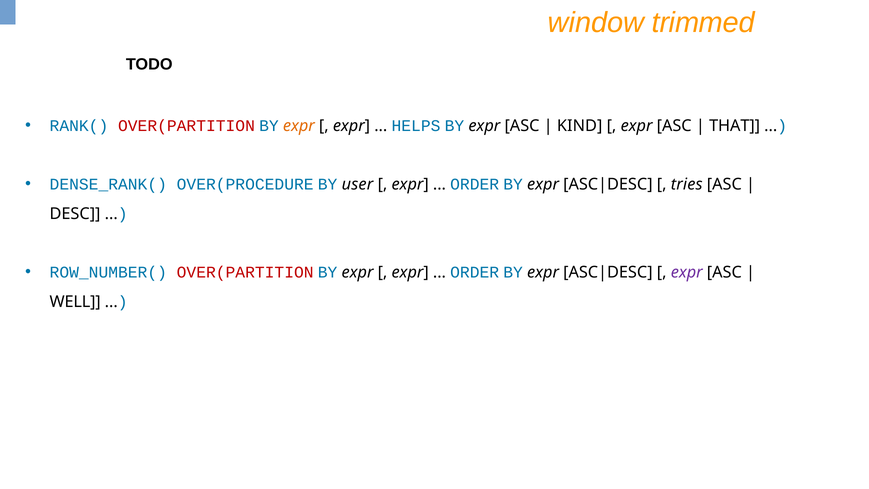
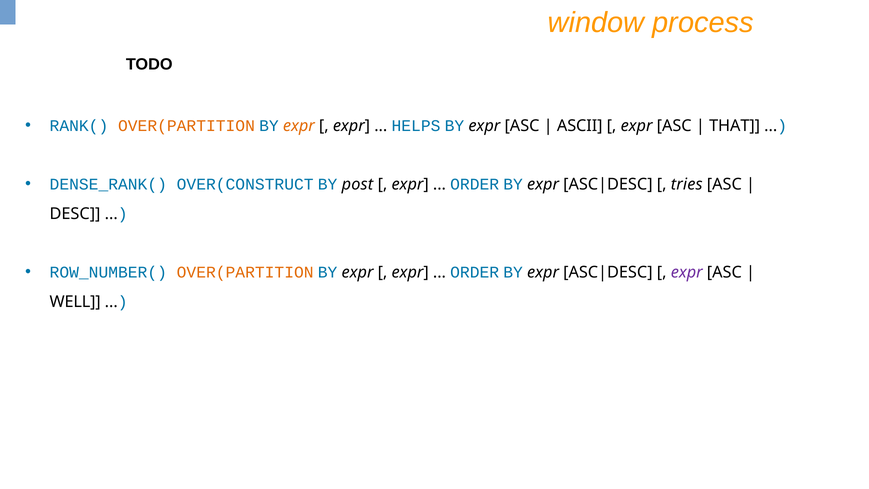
trimmed: trimmed -> process (703, 23)
OVER(PARTITION colour: red -> orange (186, 126)
KIND: KIND -> ASCII (580, 126)
OVER(PROCEDURE: OVER(PROCEDURE -> OVER(CONSTRUCT (245, 184)
user: user -> post (357, 184)
OVER(PARTITION colour: red -> orange (245, 272)
